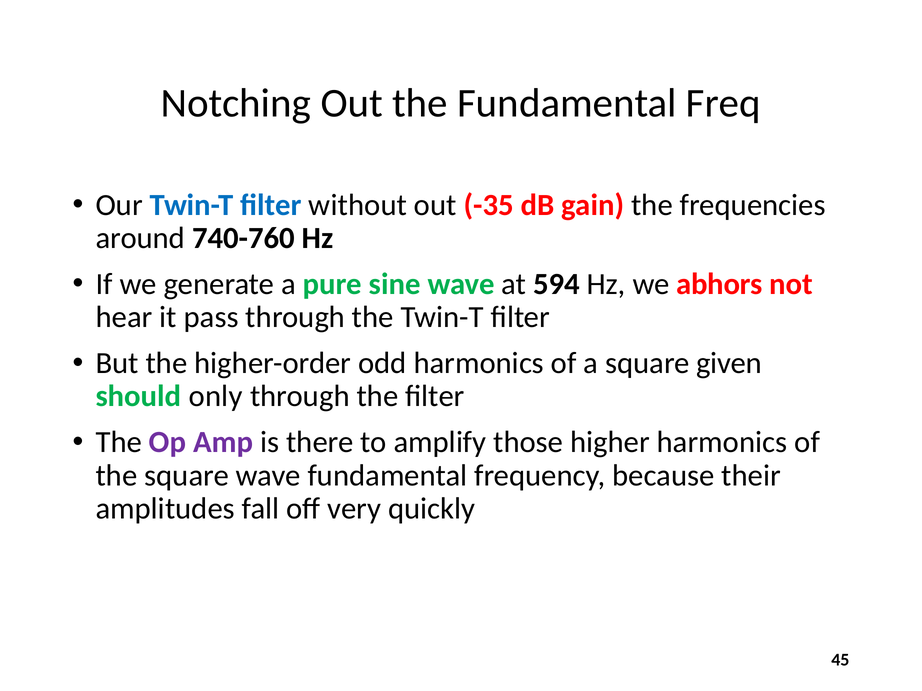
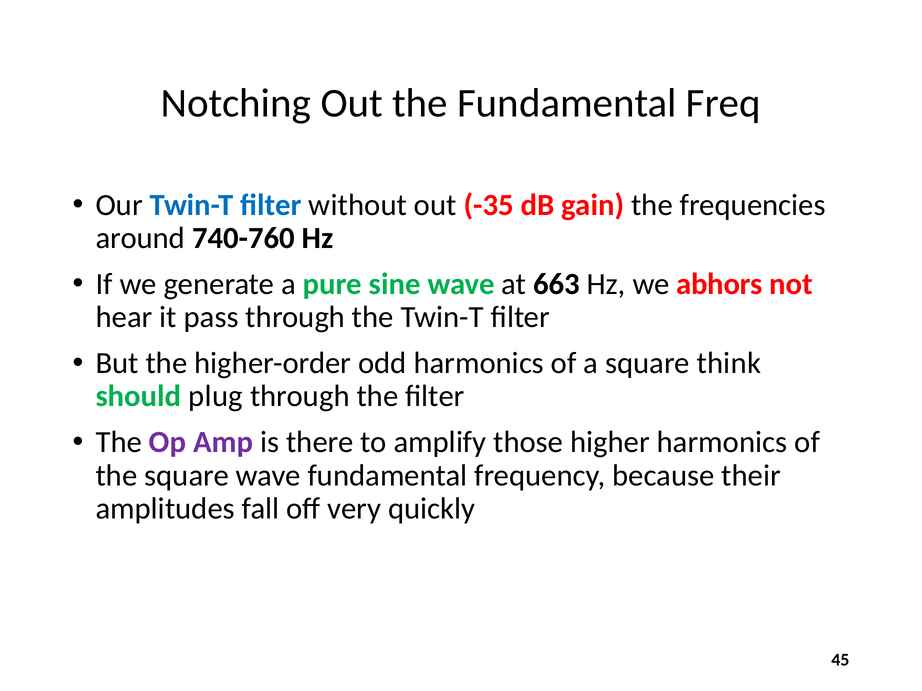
594: 594 -> 663 (556, 284)
given: given -> think (729, 363)
only: only -> plug (216, 397)
